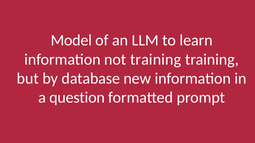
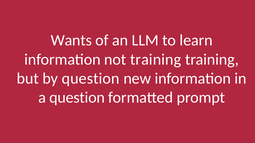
Model: Model -> Wants (71, 40)
by database: database -> question (91, 79)
